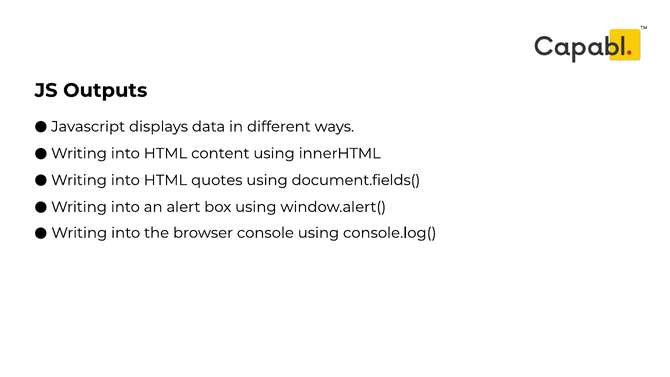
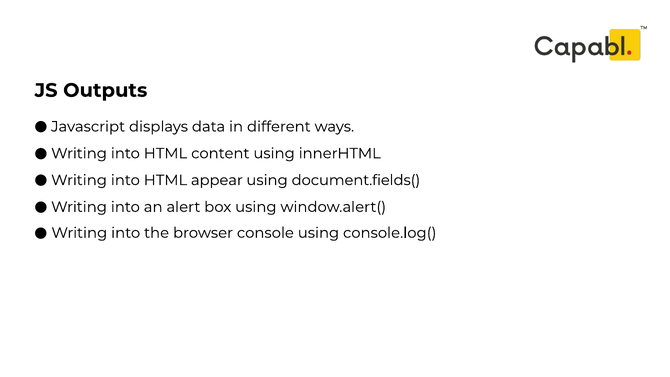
quotes: quotes -> appear (217, 180)
